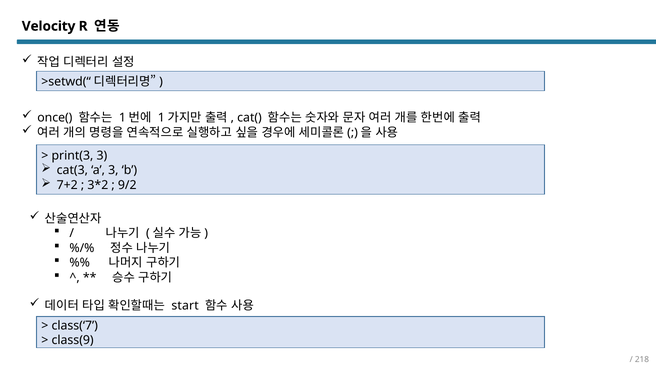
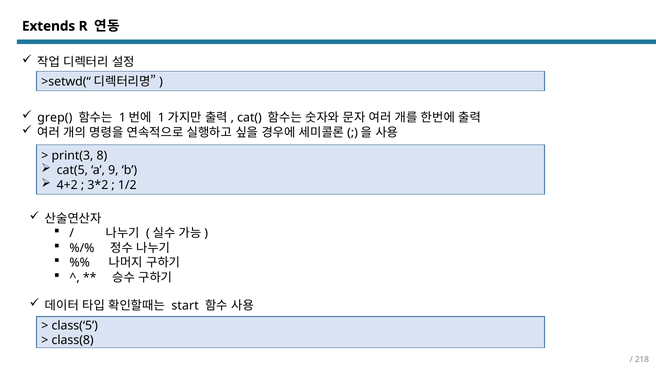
Velocity: Velocity -> Extends (49, 26)
once(: once( -> grep( (55, 118)
print(3 3: 3 -> 8 (102, 156)
cat(3: cat(3 -> cat(5 (72, 170)
a 3: 3 -> 9 (113, 170)
7+2: 7+2 -> 4+2 (67, 185)
9/2: 9/2 -> 1/2 (127, 185)
class(‘7: class(‘7 -> class(‘5 (75, 326)
class(9: class(9 -> class(8 (73, 340)
